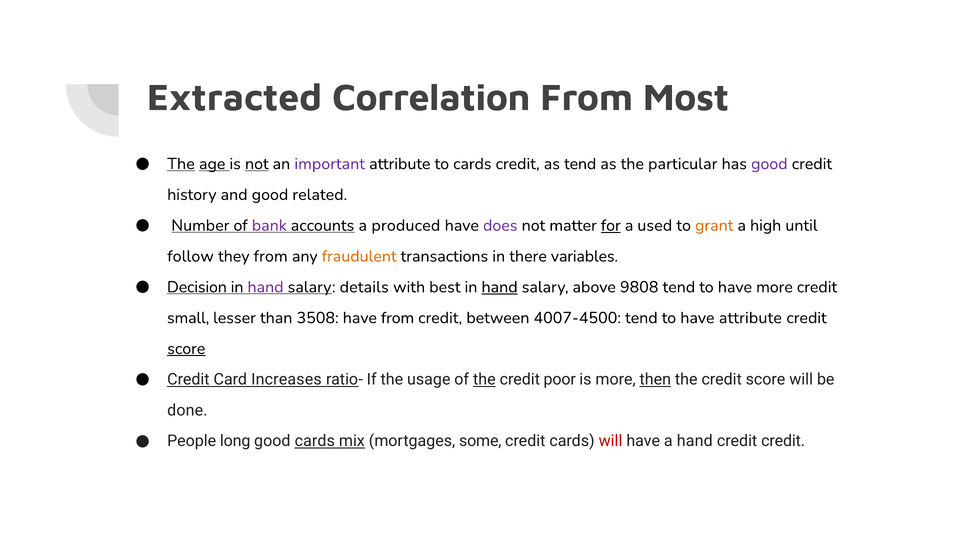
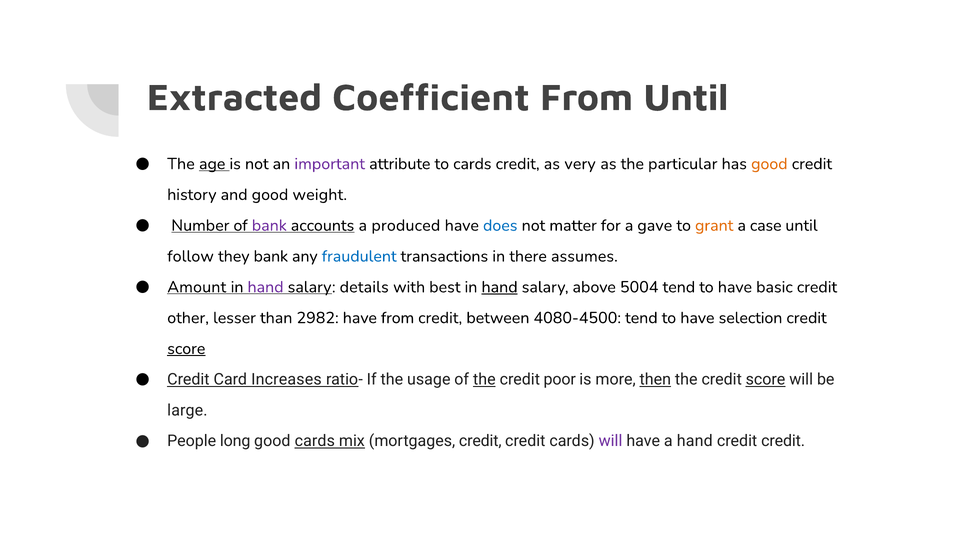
Correlation: Correlation -> Coefficient (431, 98)
From Most: Most -> Until (686, 98)
The underline: present -> none (181, 164)
not underline: present -> none (257, 164)
as tend: tend -> very (580, 164)
good colour: purple -> orange (769, 164)
related: related -> weight (320, 195)
does colour: purple -> blue (500, 225)
for underline: present -> none (611, 225)
used: used -> gave (655, 225)
high: high -> case (766, 225)
they from: from -> bank (271, 256)
fraudulent colour: orange -> blue (359, 256)
variables: variables -> assumes (584, 256)
Decision: Decision -> Amount (197, 287)
9808: 9808 -> 5004 (639, 287)
have more: more -> basic (774, 287)
small: small -> other (188, 318)
3508: 3508 -> 2982 (318, 318)
4007-4500: 4007-4500 -> 4080-4500 (577, 318)
have attribute: attribute -> selection (750, 318)
score underline: none -> present (766, 379)
done: done -> large (187, 410)
mortgages some: some -> credit (480, 441)
will colour: red -> purple (611, 441)
